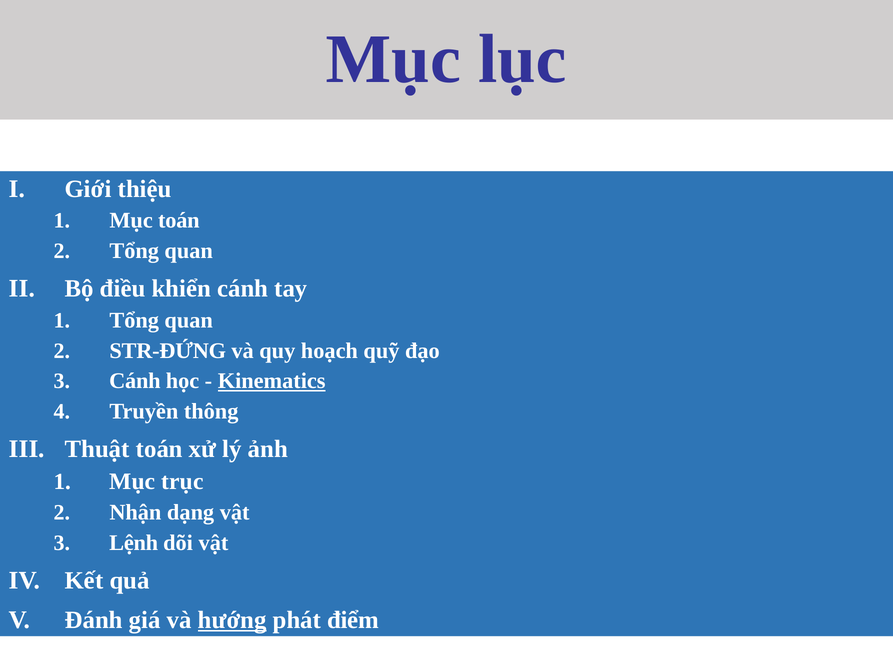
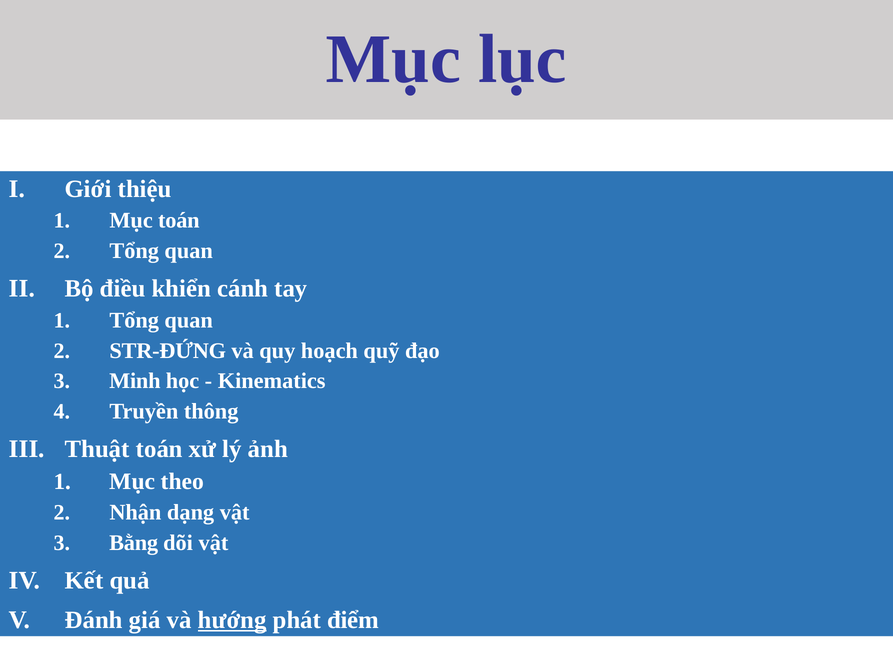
Cánh: Cánh -> Minh (135, 381)
Kinematics underline: present -> none (272, 381)
trục: trục -> theo (182, 481)
Lệnh: Lệnh -> Bằng (134, 543)
